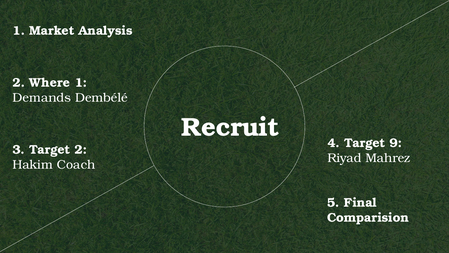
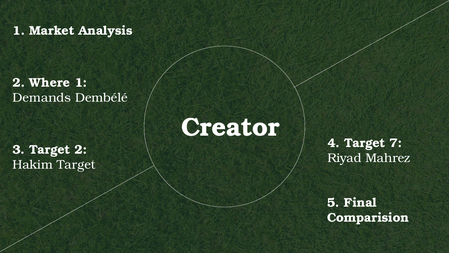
Recruit: Recruit -> Creator (230, 127)
9: 9 -> 7 (396, 143)
Hakim Coach: Coach -> Target (76, 164)
